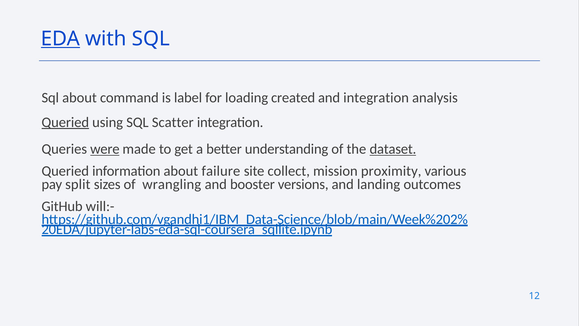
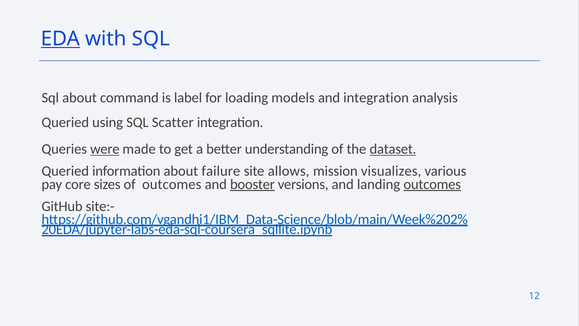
created: created -> models (293, 98)
Queried underline: present -> none (65, 122)
collect: collect -> allows (289, 171)
proximity: proximity -> visualizes (391, 171)
split: split -> core (78, 184)
of wrangling: wrangling -> outcomes (172, 184)
booster underline: none -> present (252, 184)
outcomes underline: none -> present (432, 184)
will:-: will:- -> site:- (100, 206)
